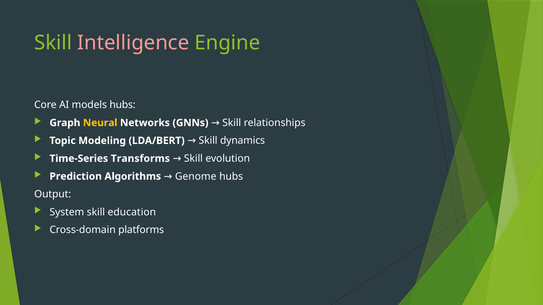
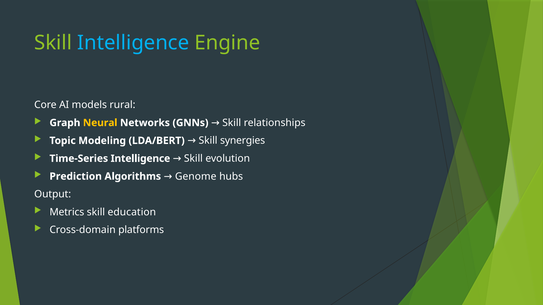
Intelligence colour: pink -> light blue (133, 43)
models hubs: hubs -> rural (122, 105)
dynamics: dynamics -> synergies (243, 141)
Time-Series Transforms: Transforms -> Intelligence (140, 159)
System: System -> Metrics (67, 212)
